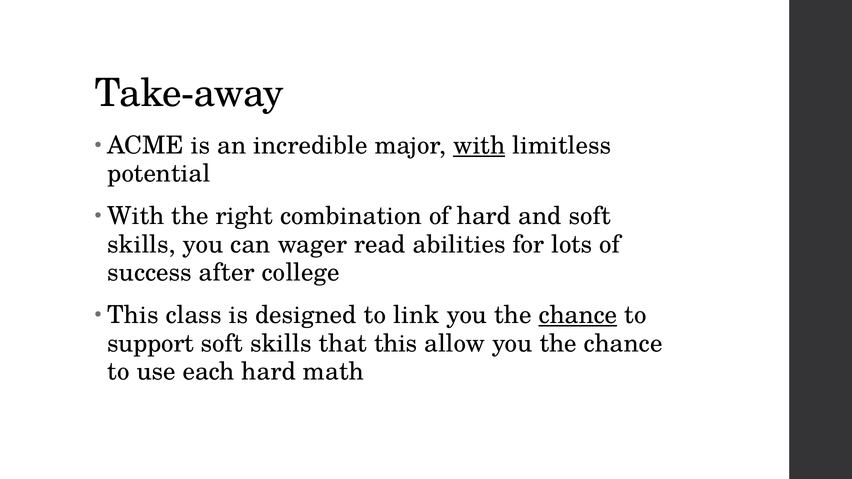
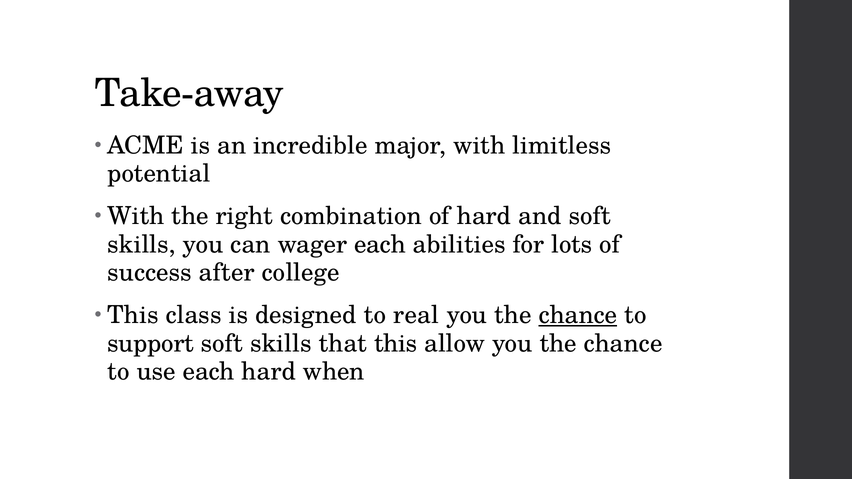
with underline: present -> none (479, 145)
wager read: read -> each (380, 244)
link: link -> real (416, 315)
math: math -> when (334, 372)
